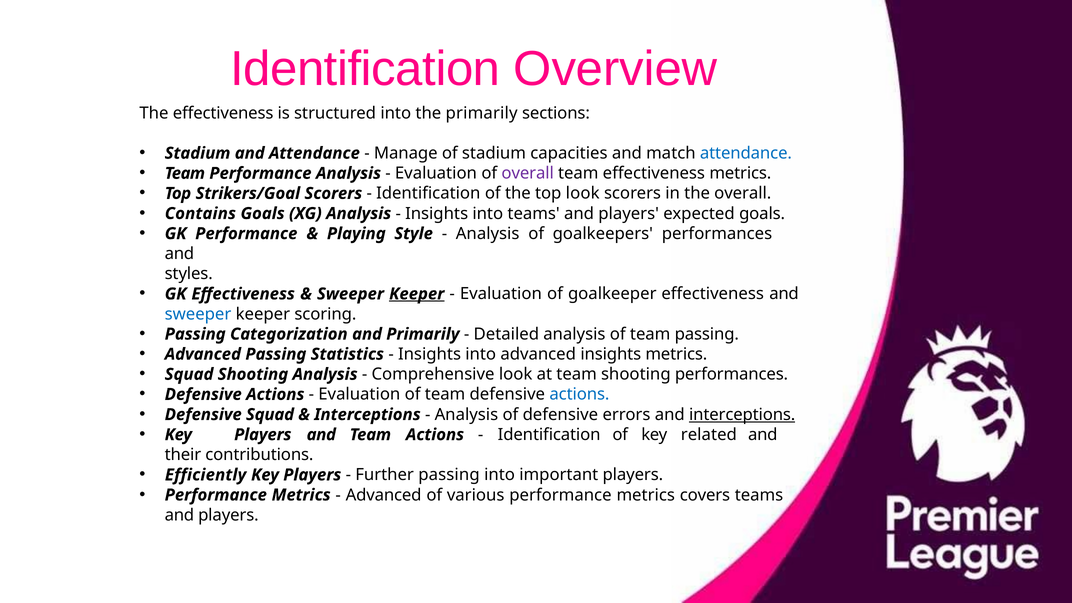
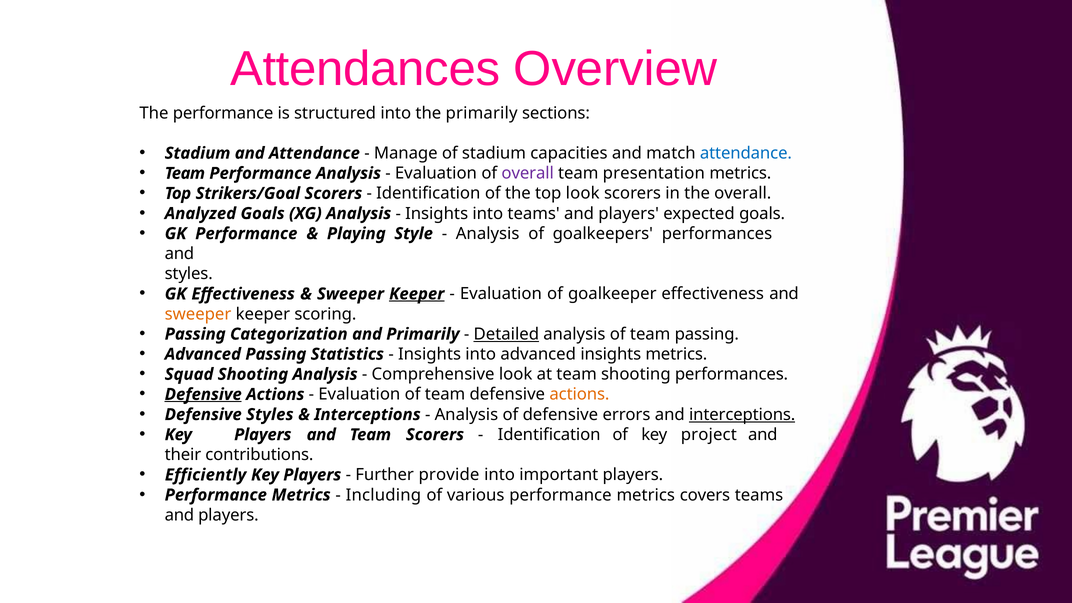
Identification: Identification -> Attendances (365, 69)
The effectiveness: effectiveness -> performance (223, 113)
team effectiveness: effectiveness -> presentation (654, 173)
Contains: Contains -> Analyzed (200, 214)
sweeper colour: blue -> orange (198, 314)
Detailed underline: none -> present (506, 334)
Defensive underline: none -> present (203, 394)
actions colour: blue -> orange (579, 394)
Defensive Squad: Squad -> Styles (270, 415)
Team Actions: Actions -> Scorers (435, 435)
related: related -> project (709, 435)
Further passing: passing -> provide (449, 475)
Advanced: Advanced -> Including (383, 495)
